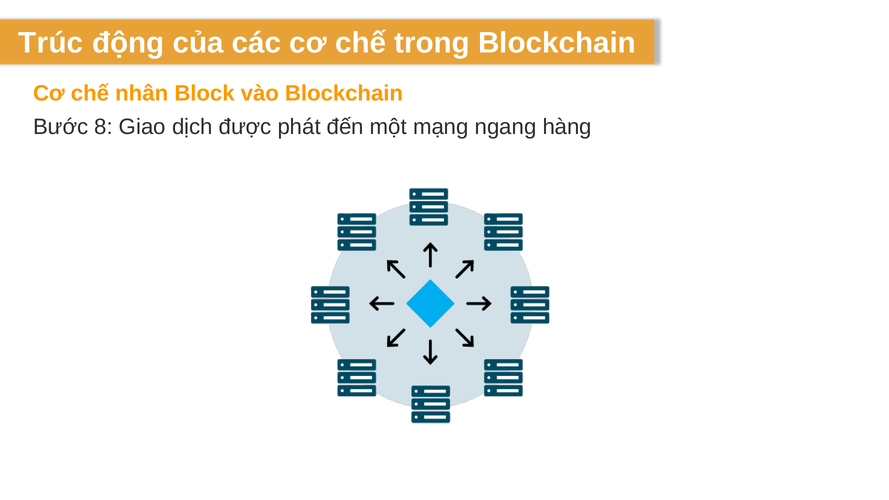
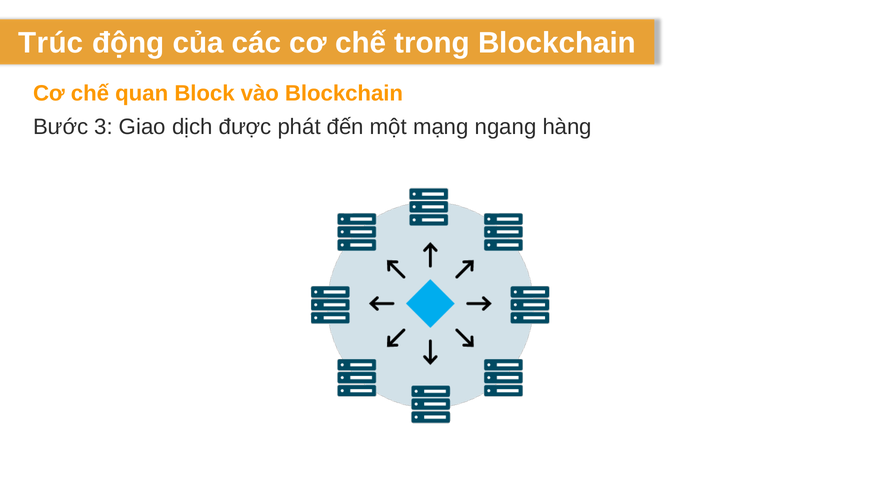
nhân: nhân -> quan (142, 93)
8: 8 -> 3 (104, 127)
